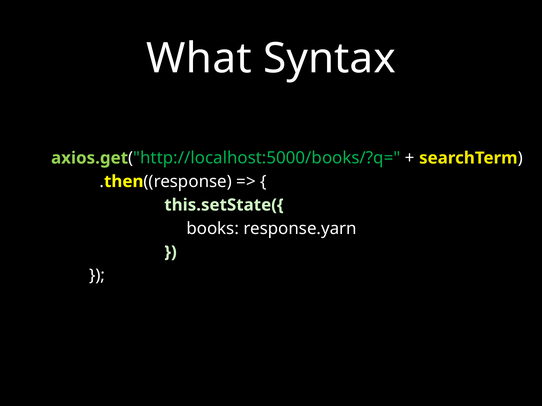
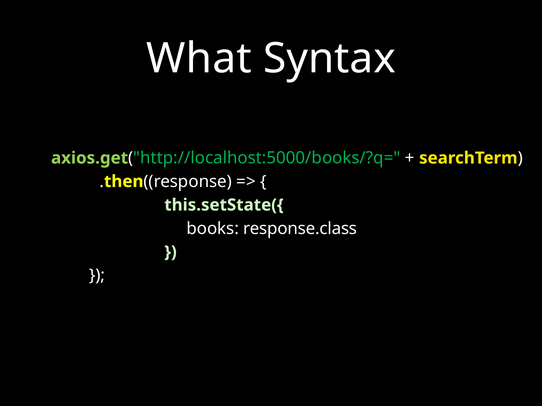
response.yarn: response.yarn -> response.class (300, 229)
